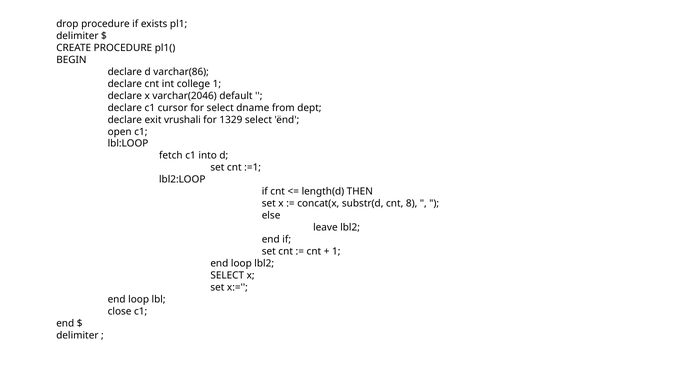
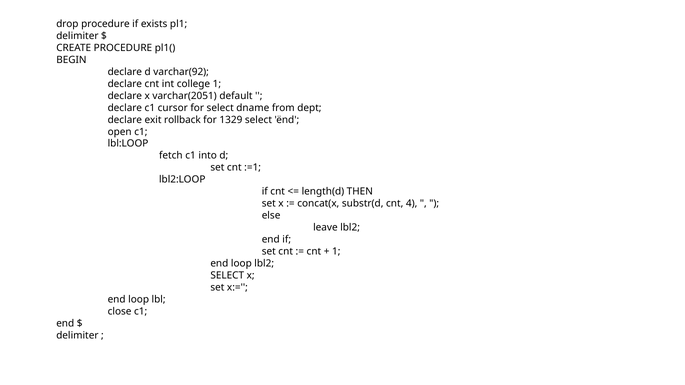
varchar(86: varchar(86 -> varchar(92 (181, 72)
varchar(2046: varchar(2046 -> varchar(2051 (185, 96)
vrushali: vrushali -> rollback (182, 120)
8: 8 -> 4 (412, 204)
